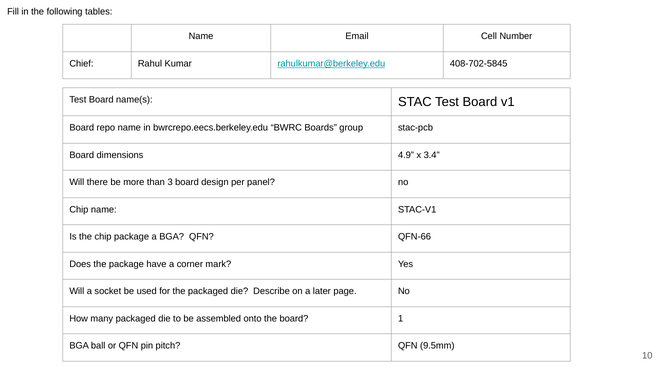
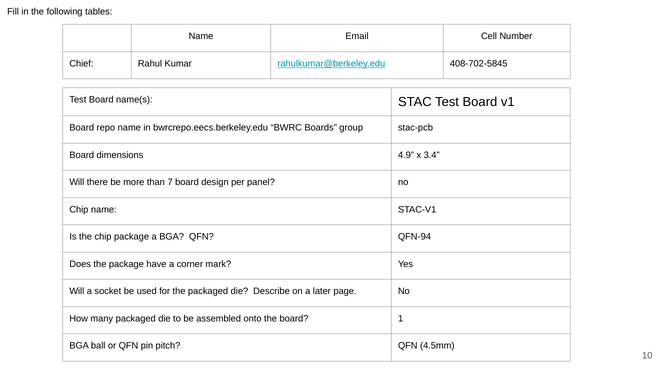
3: 3 -> 7 (170, 182)
QFN-66: QFN-66 -> QFN-94 (414, 237)
9.5mm: 9.5mm -> 4.5mm (437, 346)
